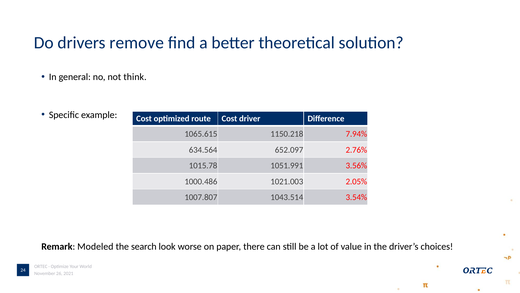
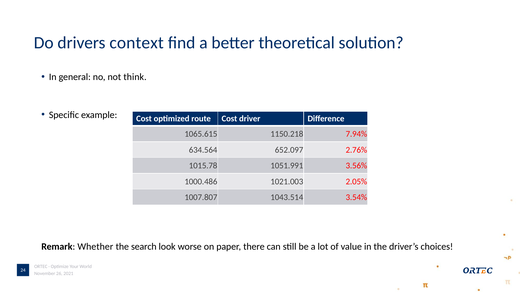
remove: remove -> context (137, 43)
Modeled: Modeled -> Whether (95, 246)
